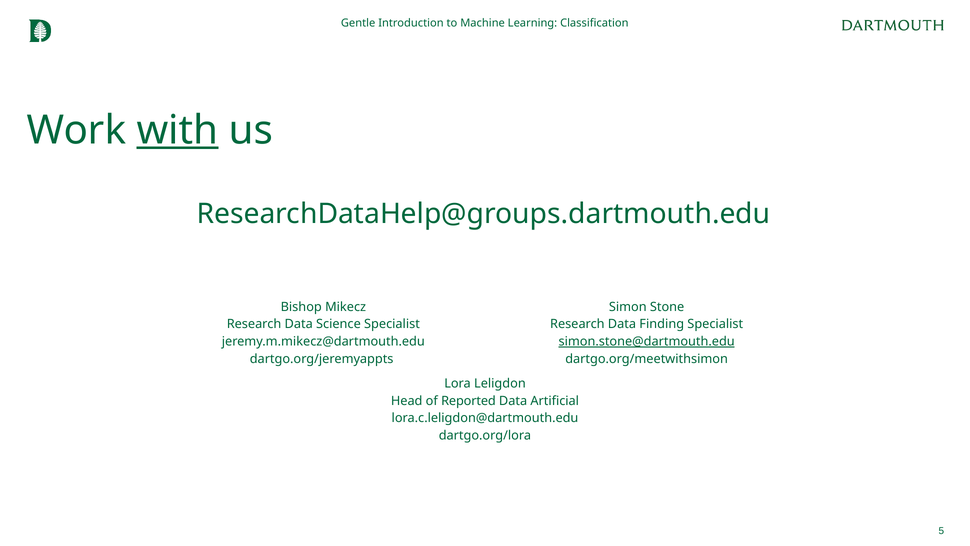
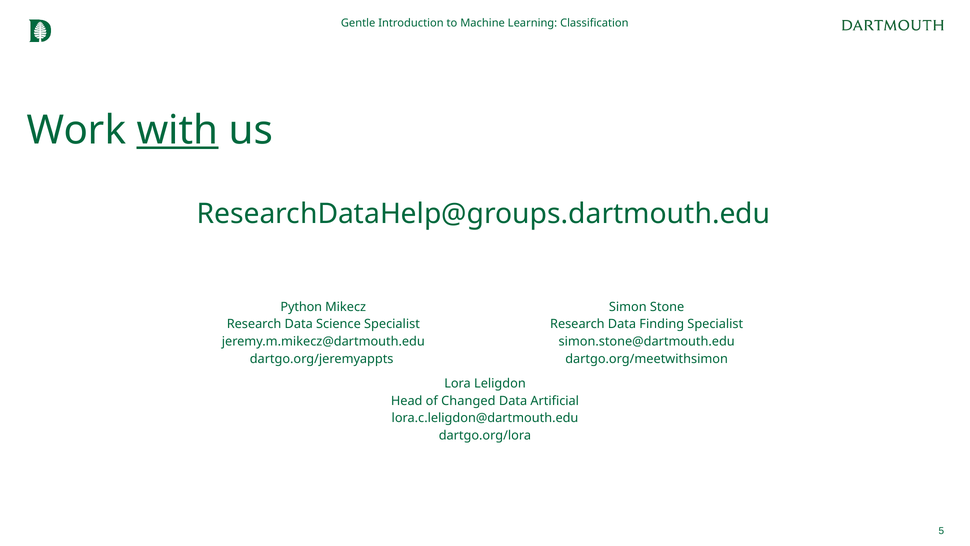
Bishop: Bishop -> Python (301, 307)
simon.stone@dartmouth.edu underline: present -> none (647, 341)
Reported: Reported -> Changed (468, 401)
